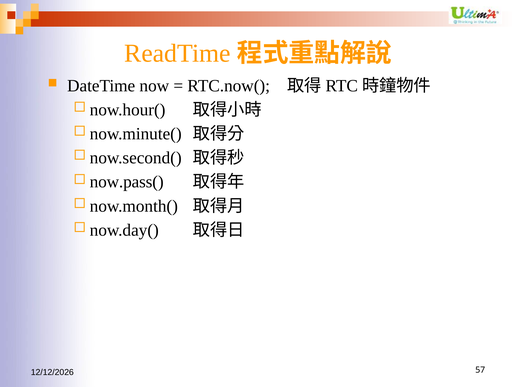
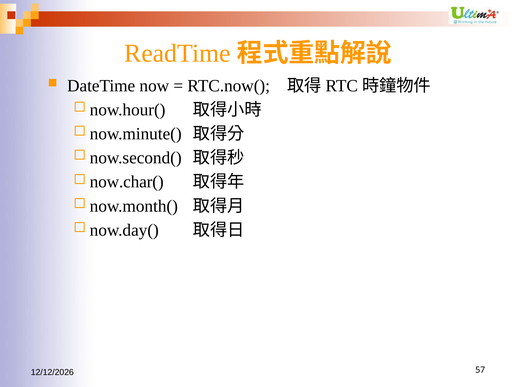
now.pass(: now.pass( -> now.char( (127, 182)
